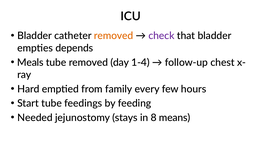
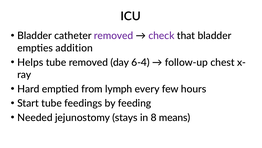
removed colour: orange -> purple (114, 36)
depends: depends -> addition (74, 48)
Meals: Meals -> Helps (30, 62)
1-4: 1-4 -> 6-4 (140, 62)
family: family -> lymph (119, 89)
